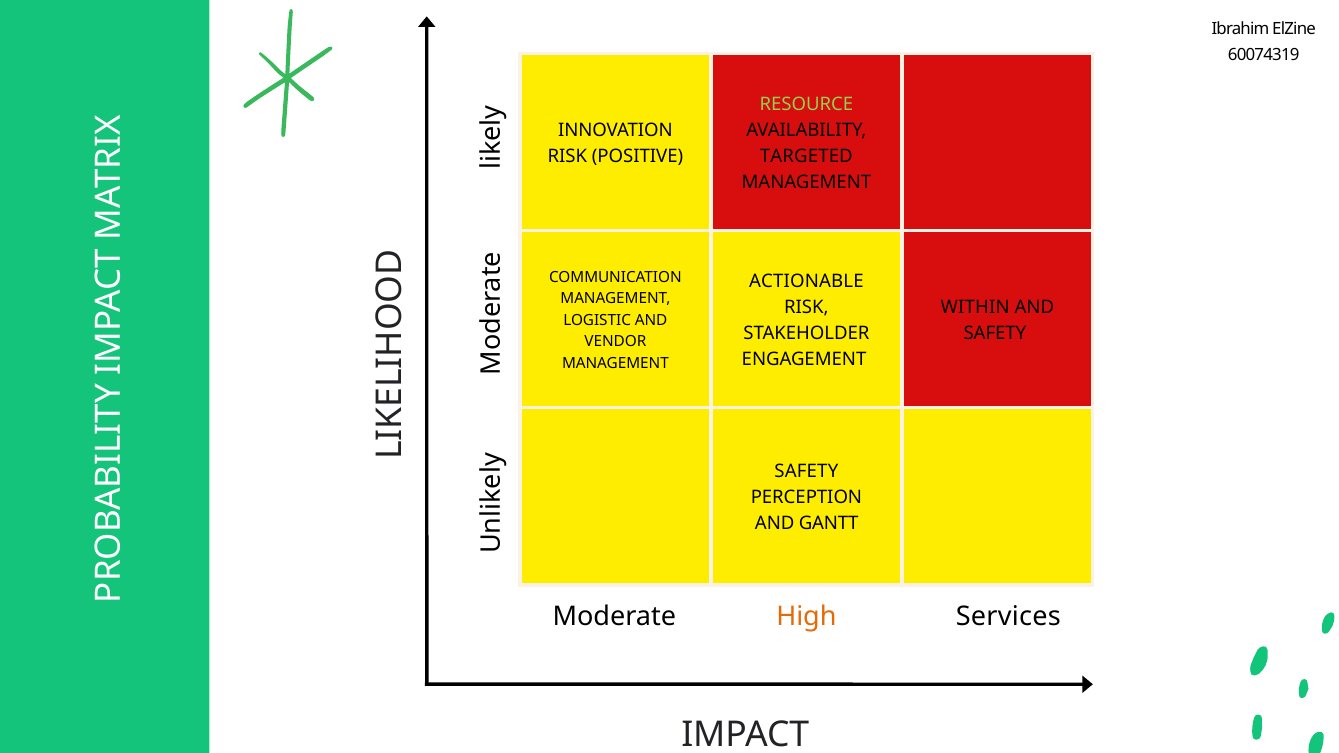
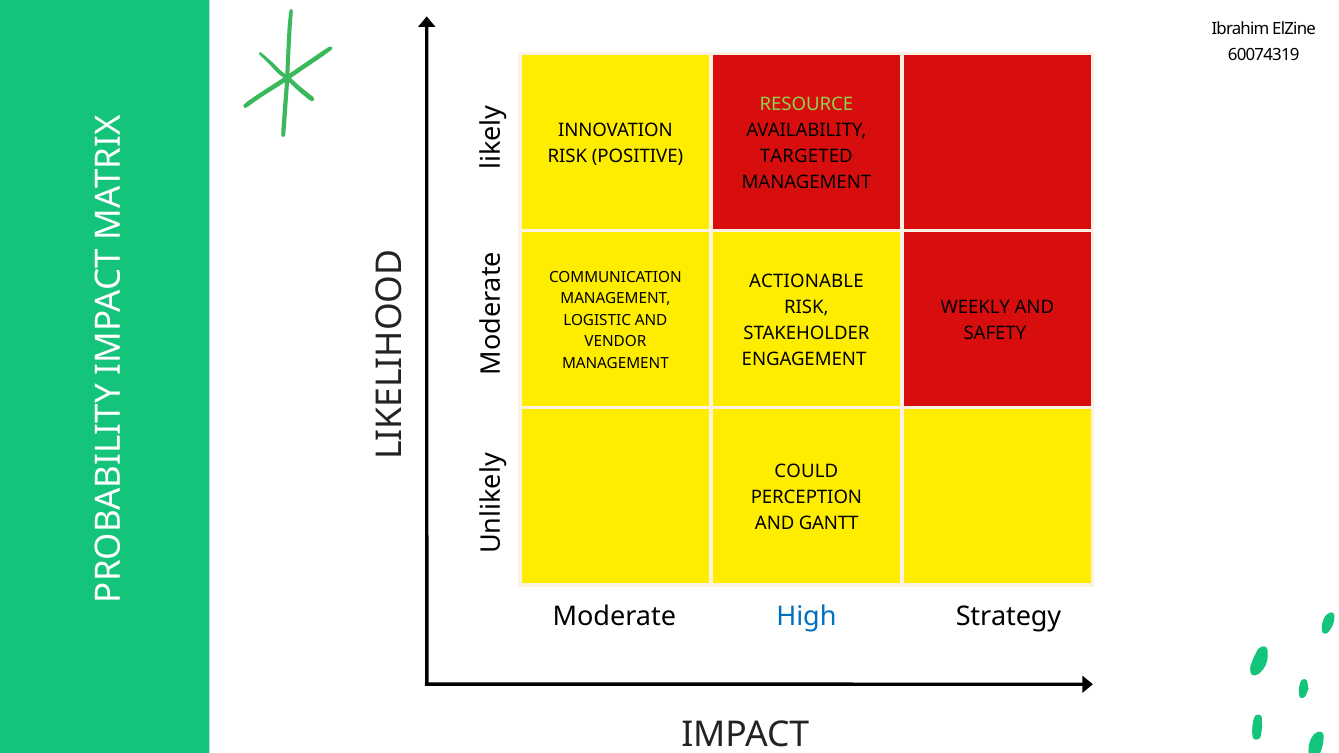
WITHIN: WITHIN -> WEEKLY (975, 308)
SAFETY: SAFETY -> COULD (806, 472)
High colour: orange -> blue (806, 617)
Services: Services -> Strategy (1009, 617)
